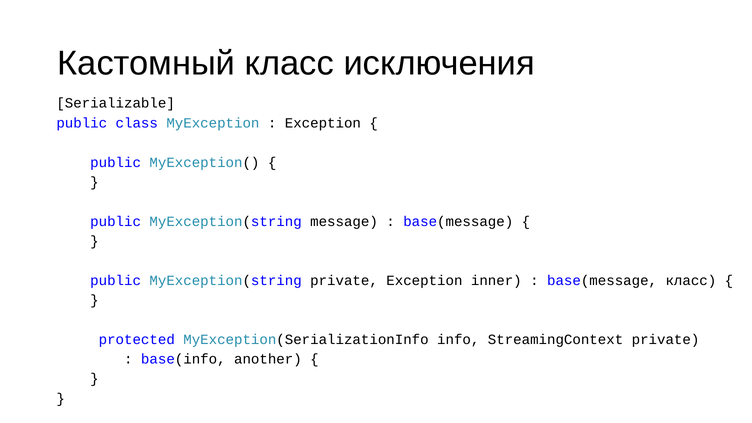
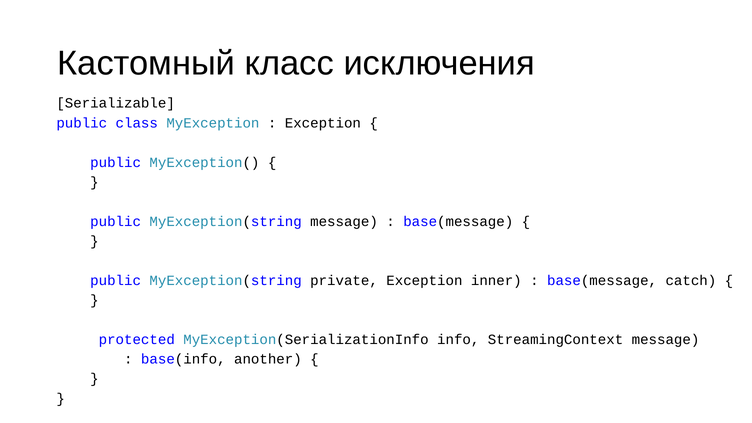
base(message класс: класс -> catch (691, 280)
StreamingContext private: private -> message (666, 339)
